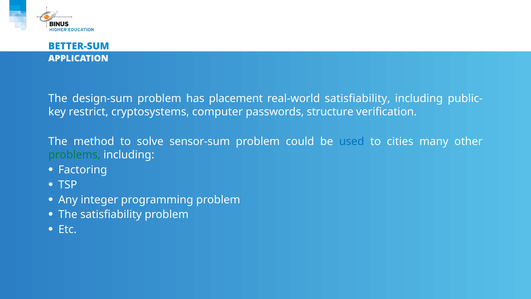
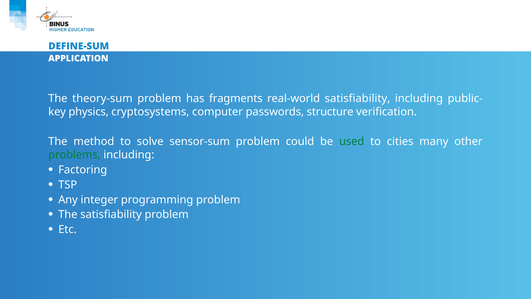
BETTER-SUM: BETTER-SUM -> DEFINE-SUM (79, 46)
design-sum: design-sum -> theory-sum (102, 98)
placement: placement -> fragments (236, 98)
restrict: restrict -> physics (89, 112)
used colour: blue -> green (352, 141)
